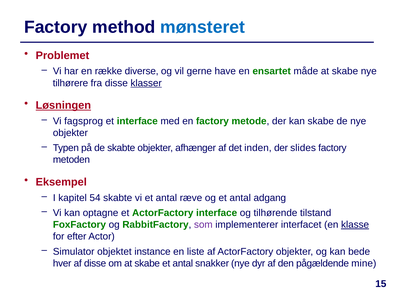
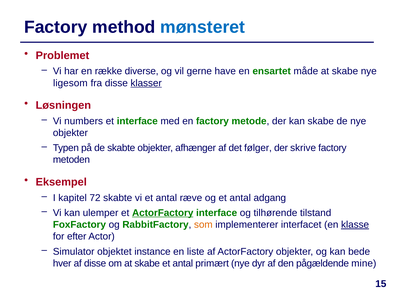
tilhørere: tilhørere -> ligesom (70, 83)
Løsningen underline: present -> none (63, 106)
fagsprog: fagsprog -> numbers (84, 121)
inden: inden -> følger (258, 148)
slides: slides -> skrive (303, 148)
54: 54 -> 72 (95, 198)
optagne: optagne -> ulemper (101, 213)
ActorFactory underline: none -> present (163, 213)
som colour: purple -> orange (203, 225)
snakker: snakker -> primært (212, 264)
